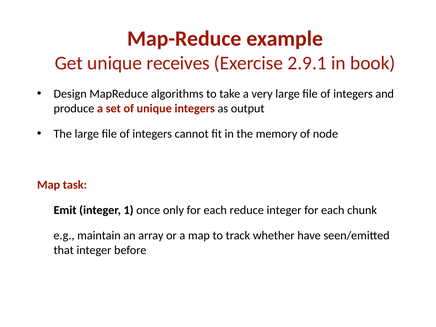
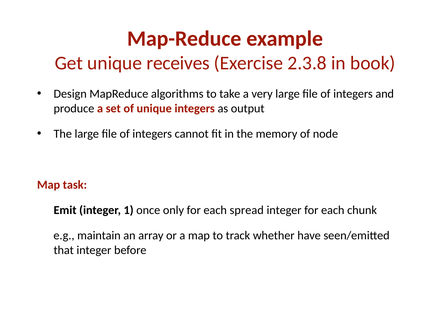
2.9.1: 2.9.1 -> 2.3.8 (307, 63)
reduce: reduce -> spread (247, 210)
